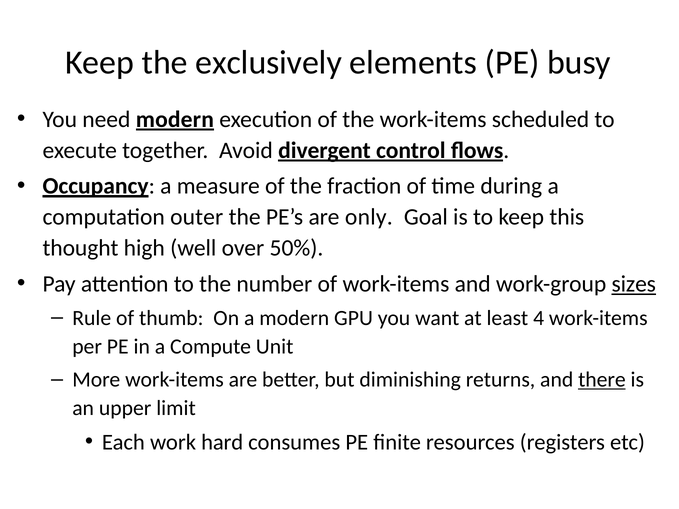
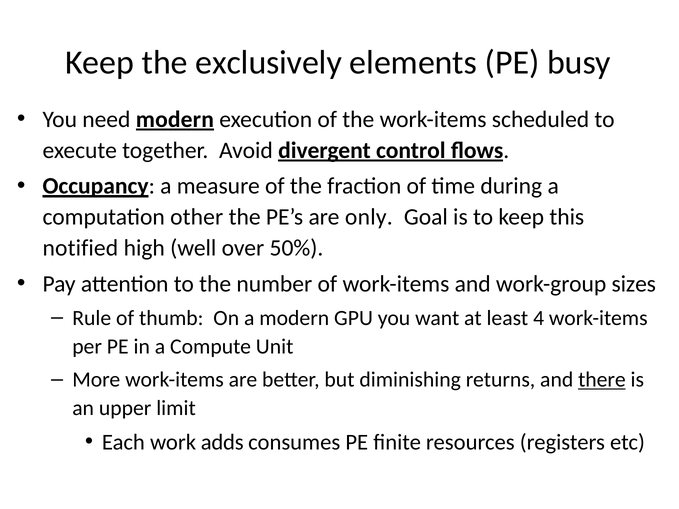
outer: outer -> other (197, 217)
thought: thought -> notified (80, 248)
sizes underline: present -> none (634, 284)
hard: hard -> adds (222, 442)
